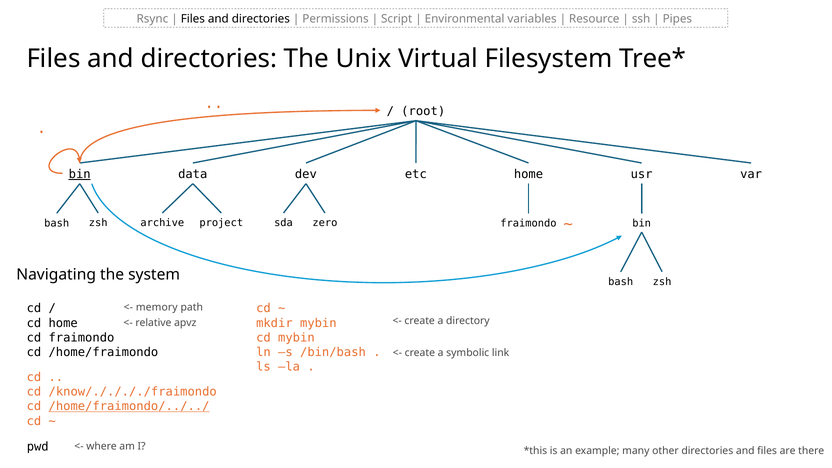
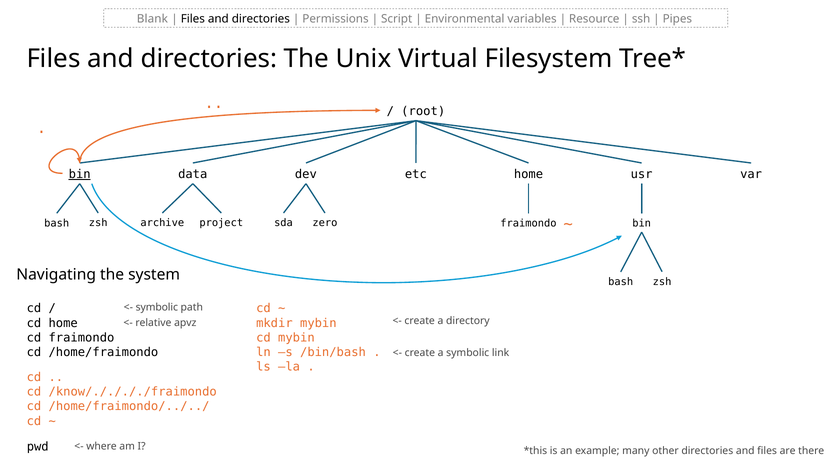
Rsync: Rsync -> Blank (152, 19)
memory: memory -> symbolic (157, 307)
/home/fraimondo/../../ underline: present -> none (129, 406)
